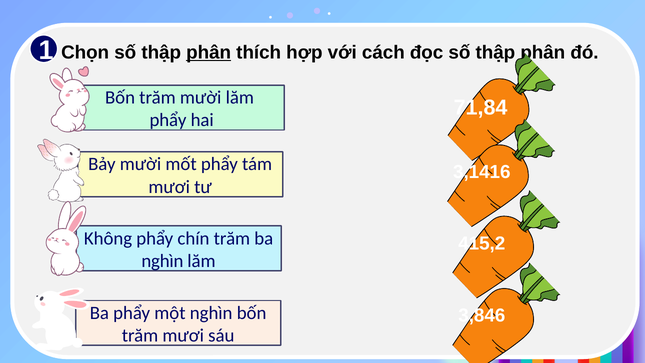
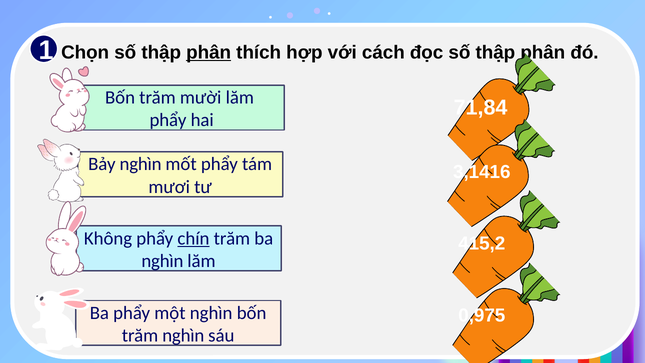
Bảy mười: mười -> nghìn (141, 164)
chín underline: none -> present (193, 238)
3,846: 3,846 -> 0,975 (482, 316)
trăm mươi: mươi -> nghìn (183, 335)
